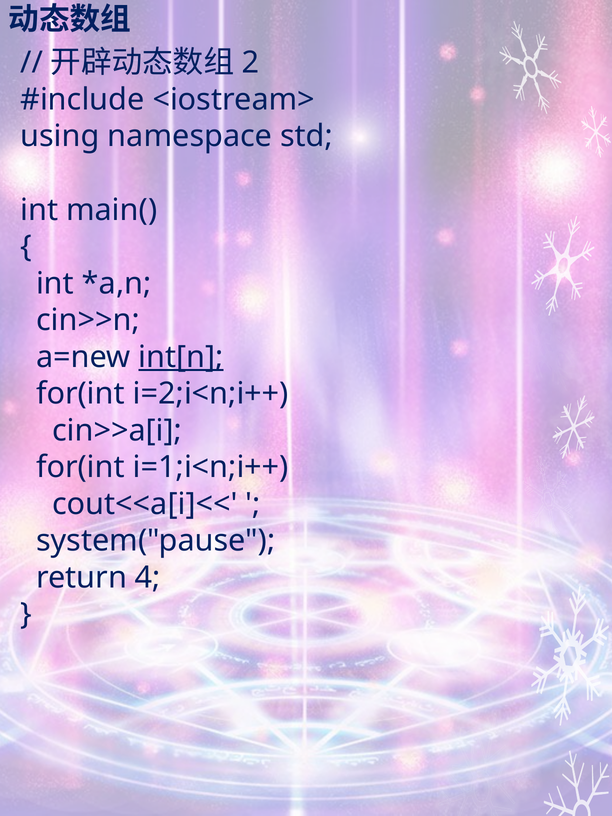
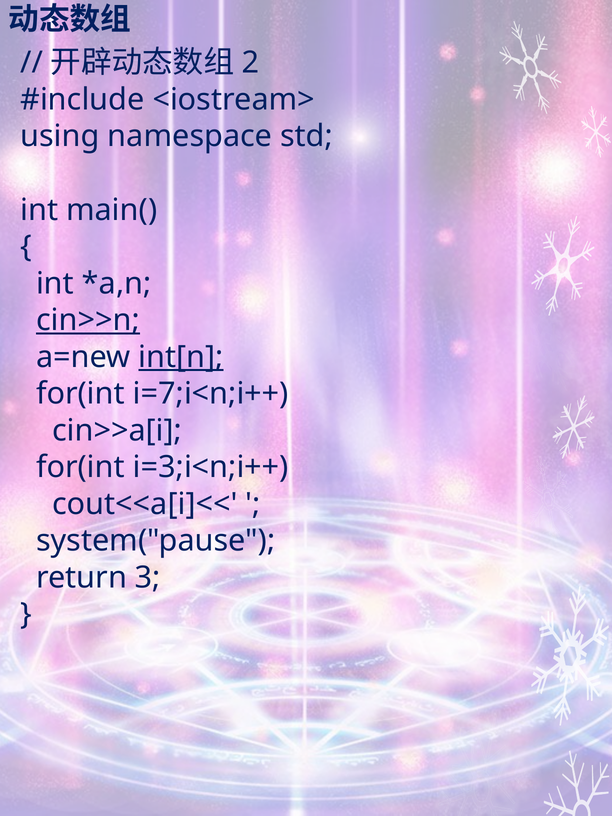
cin>>n underline: none -> present (88, 320)
i=2;i<n;i++: i=2;i<n;i++ -> i=7;i<n;i++ (211, 394)
i=1;i<n;i++: i=1;i<n;i++ -> i=3;i<n;i++ (211, 467)
4: 4 -> 3 (148, 578)
